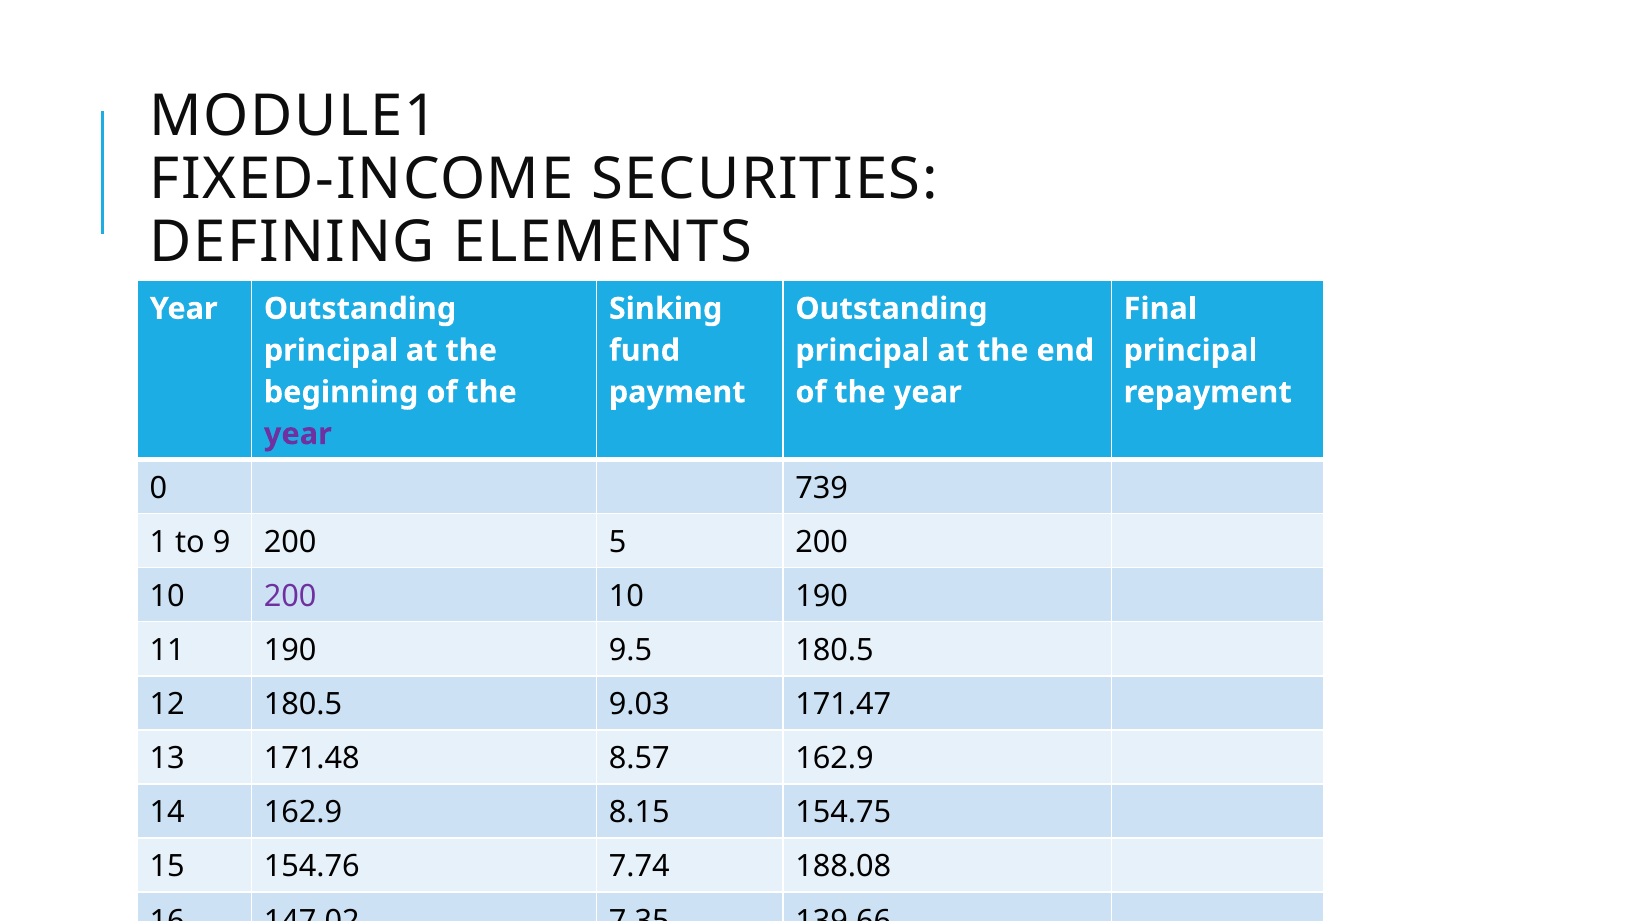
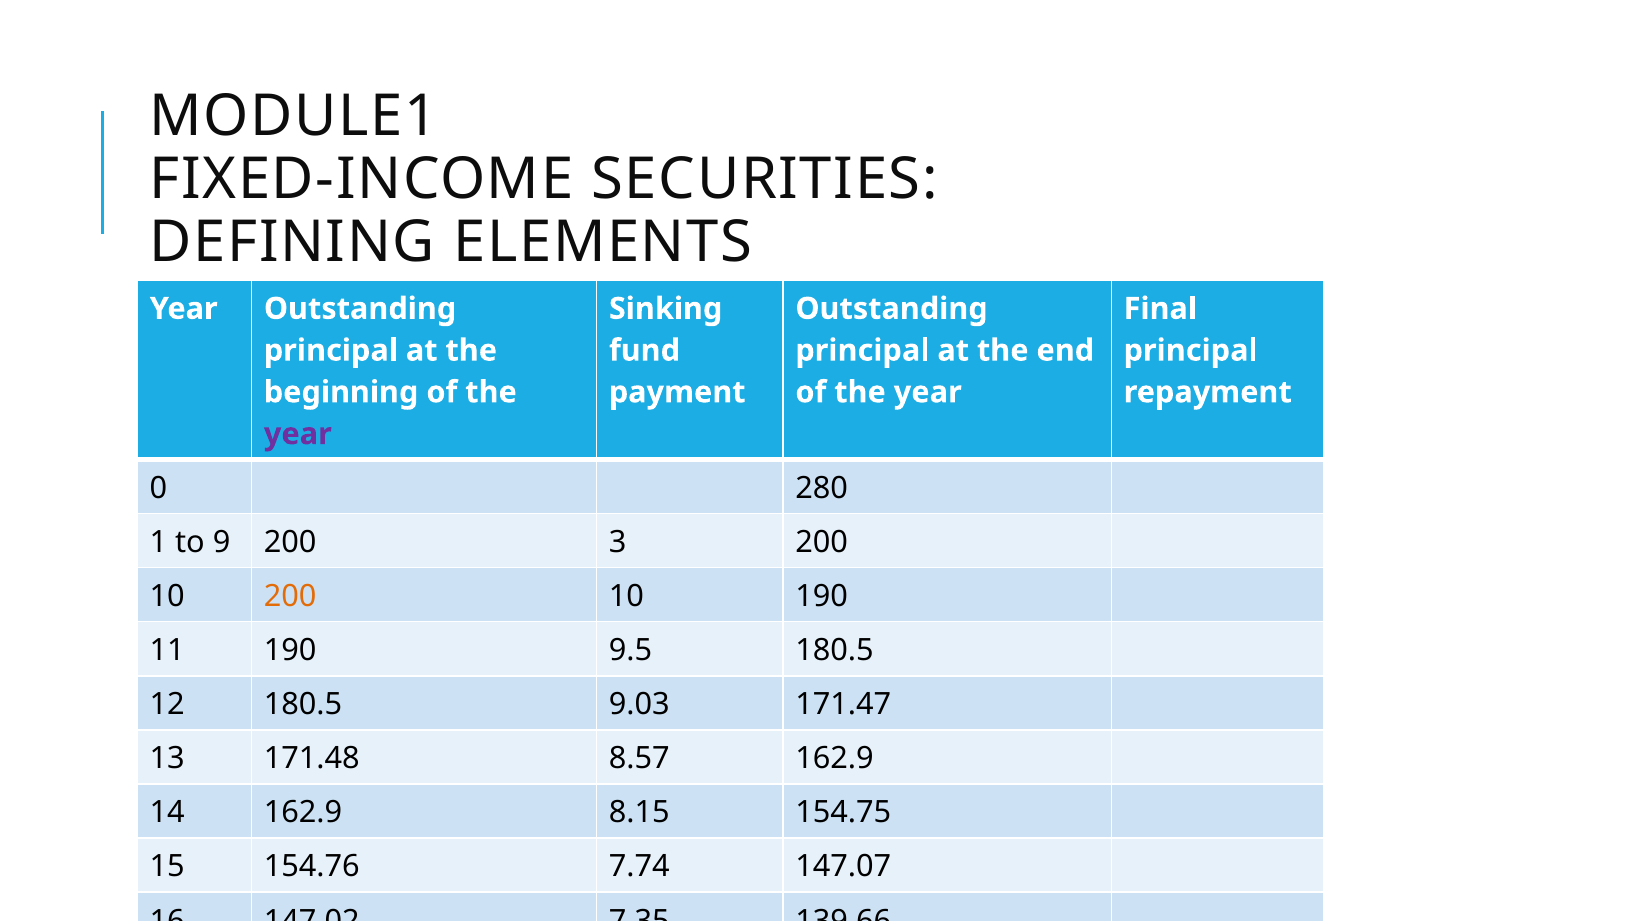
739: 739 -> 280 (822, 488)
5: 5 -> 3 (618, 542)
200 colour: purple -> orange (290, 596)
188.08: 188.08 -> 147.07 (843, 867)
